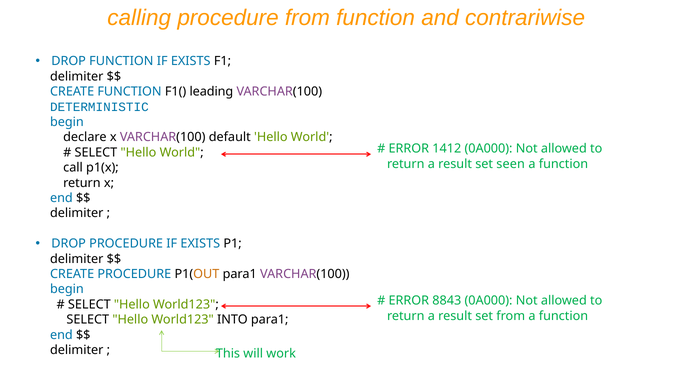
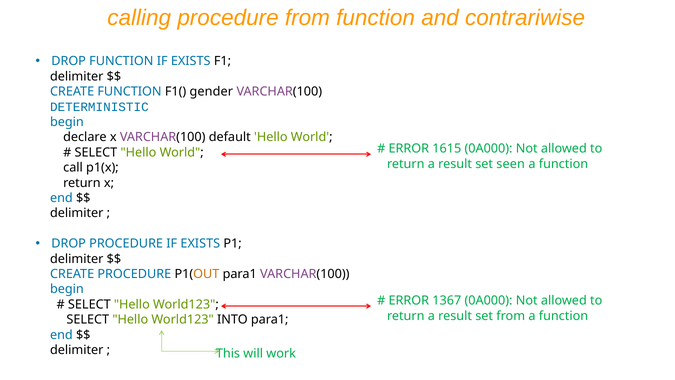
leading: leading -> gender (211, 92)
1412: 1412 -> 1615 (447, 149)
8843: 8843 -> 1367 (447, 300)
